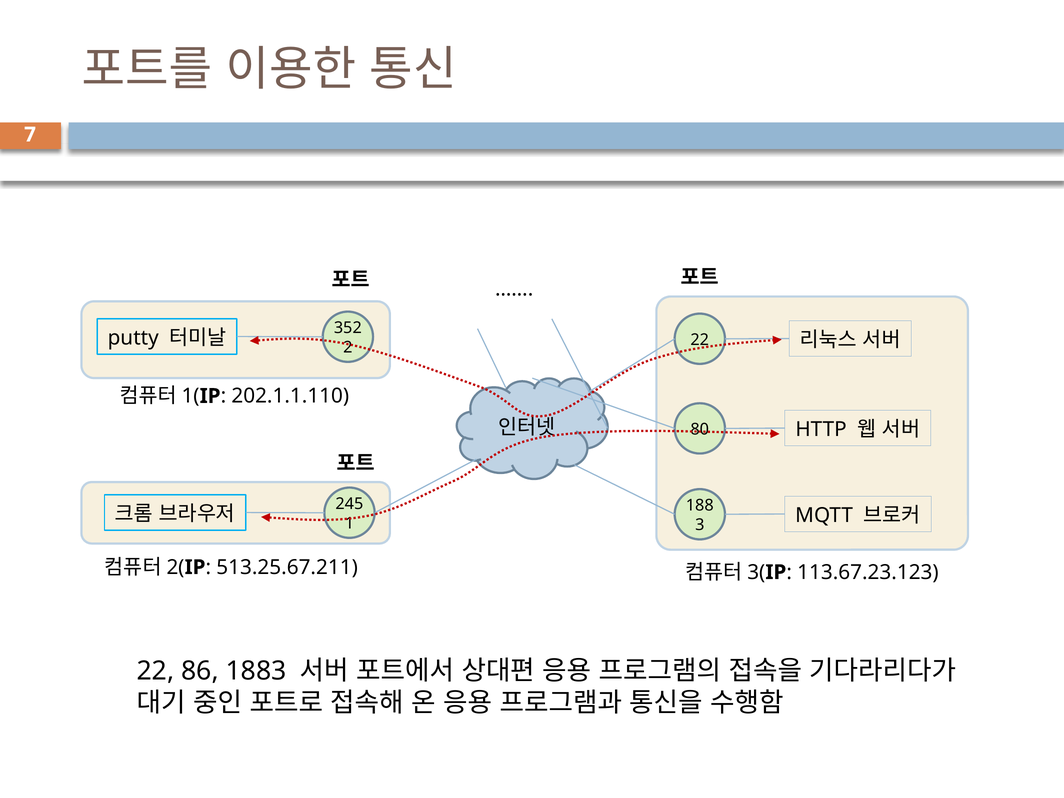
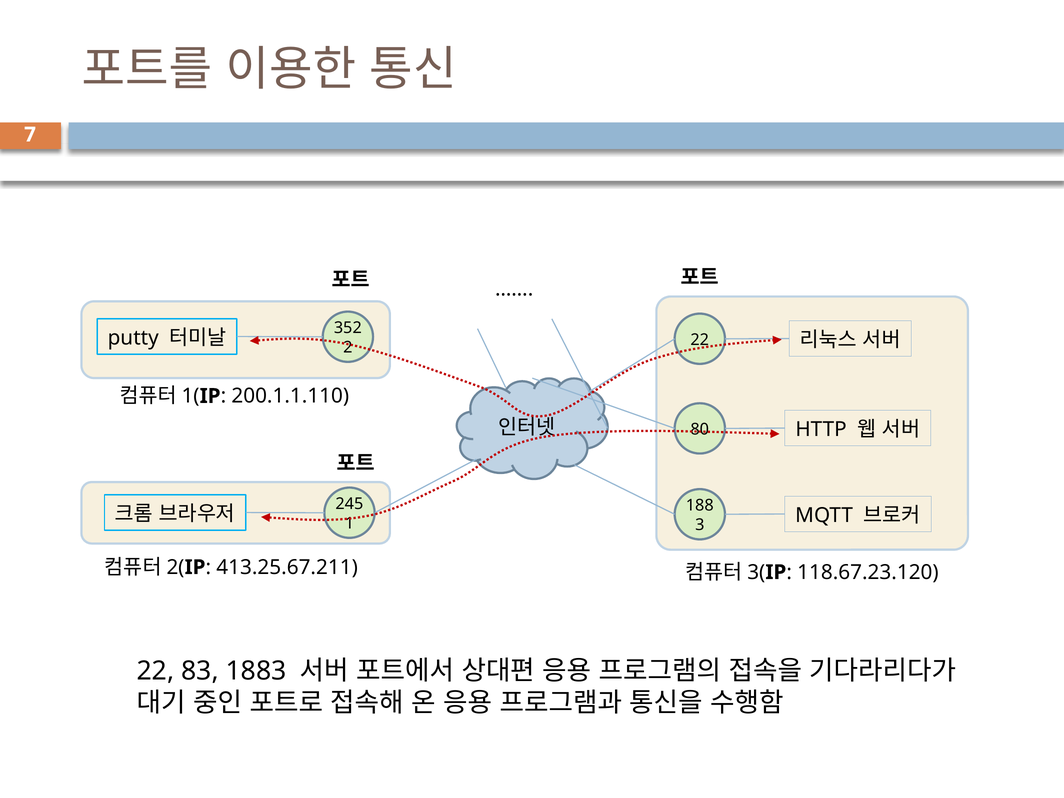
202.1.1.110: 202.1.1.110 -> 200.1.1.110 (290, 396)
513.25.67.211: 513.25.67.211 -> 413.25.67.211 (287, 567)
113.67.23.123: 113.67.23.123 -> 118.67.23.120 (868, 572)
86: 86 -> 83 (200, 671)
